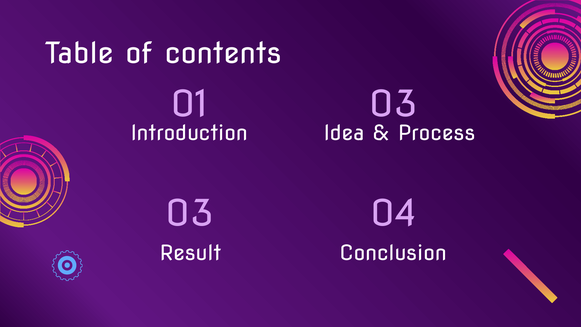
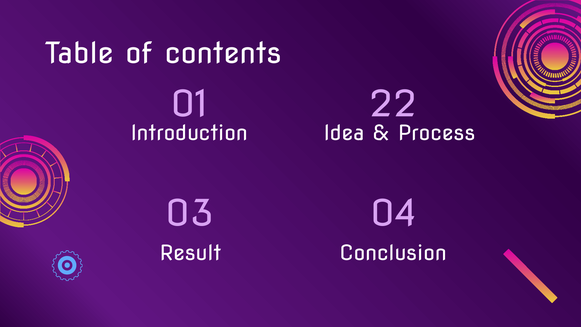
01 03: 03 -> 22 (393, 105)
